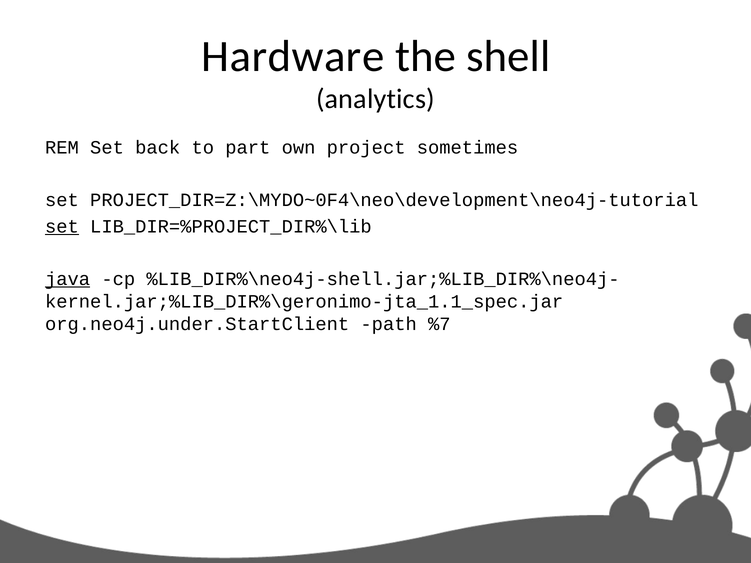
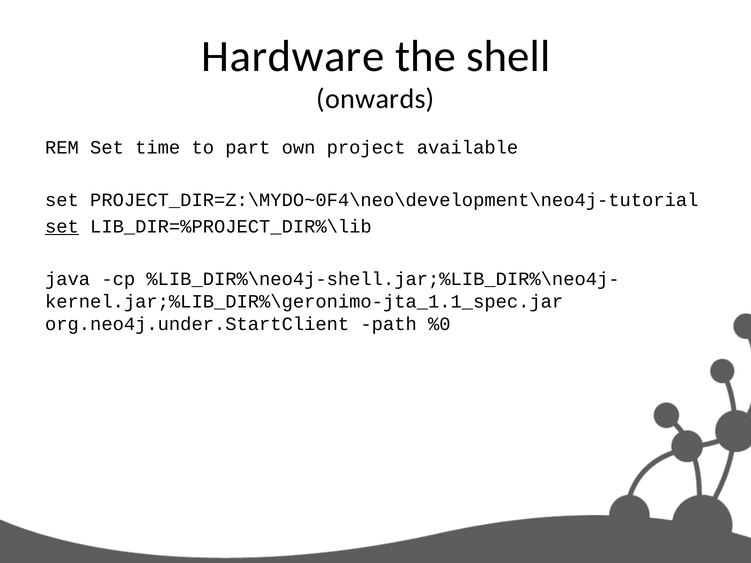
analytics: analytics -> onwards (375, 99)
back: back -> time (158, 148)
sometimes: sometimes -> available (467, 148)
java underline: present -> none (68, 279)
%7: %7 -> %0 (439, 324)
